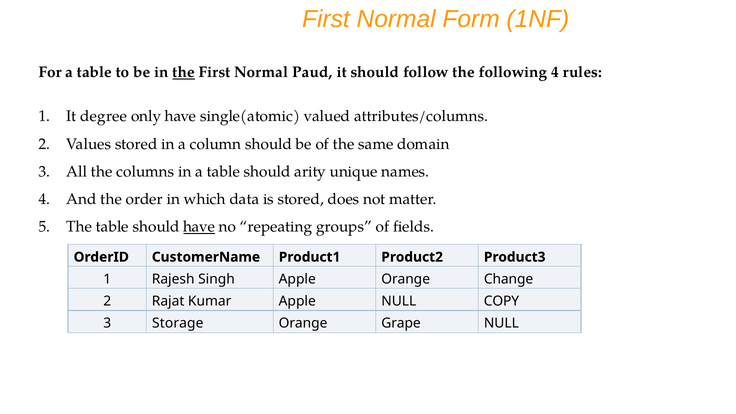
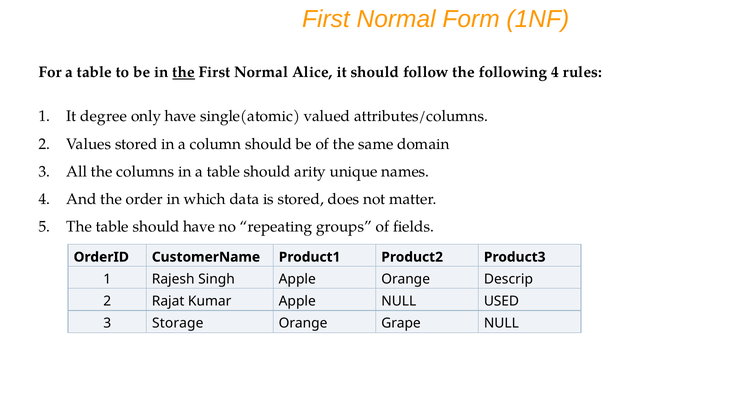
Paud: Paud -> Alice (312, 72)
have underline: present -> none (199, 227)
Change: Change -> Descrip (508, 279)
COPY: COPY -> USED (501, 301)
